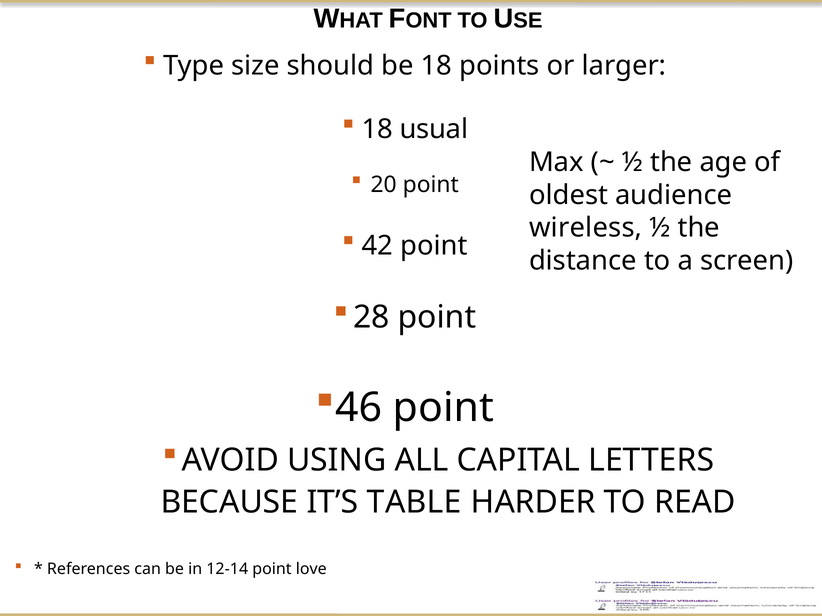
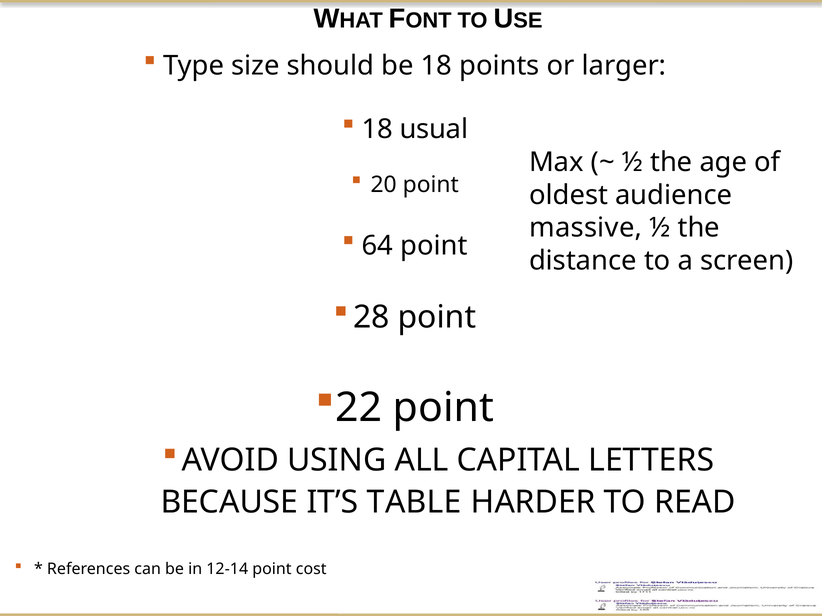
wireless: wireless -> massive (586, 228)
42: 42 -> 64 (377, 246)
46: 46 -> 22 (359, 408)
love: love -> cost (311, 570)
